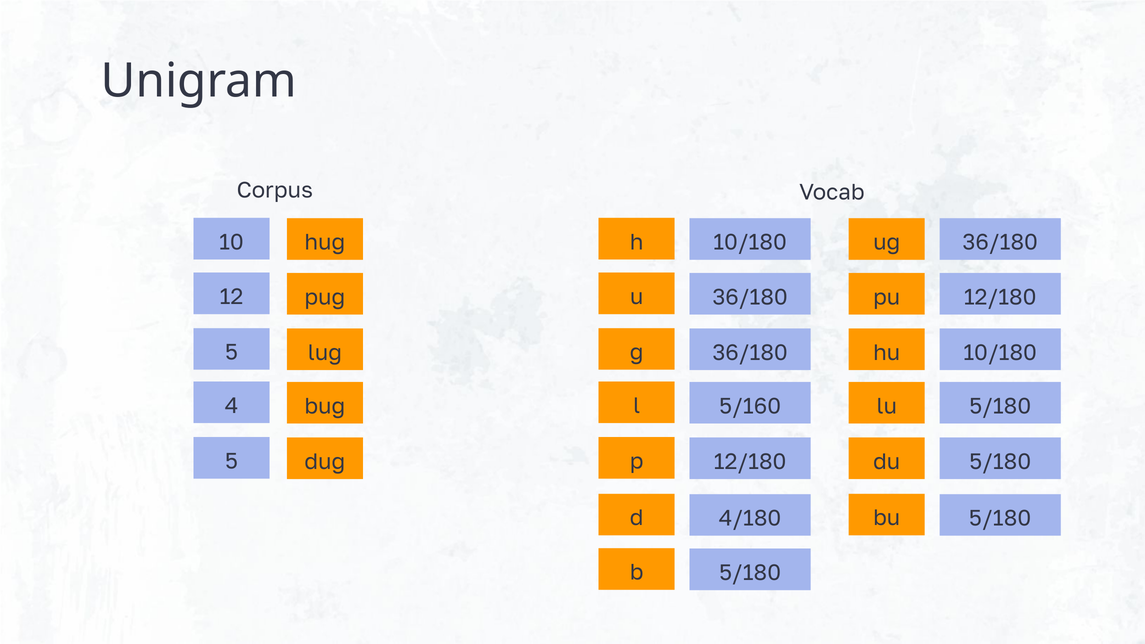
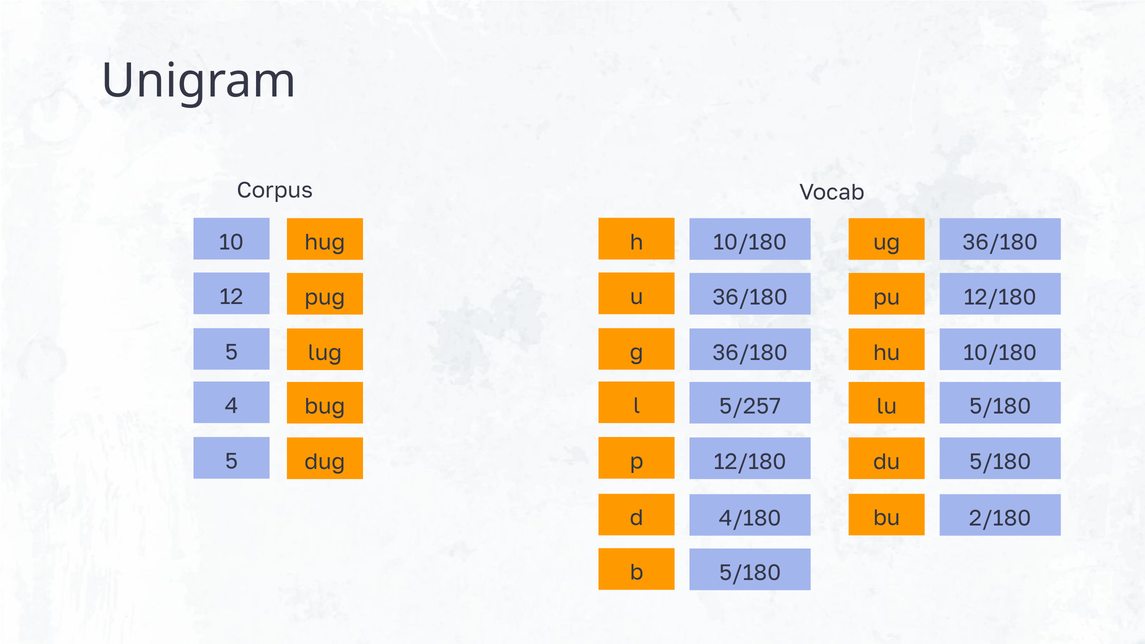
5/160: 5/160 -> 5/257 (750, 406)
5/180: 5/180 -> 2/180 (1000, 519)
